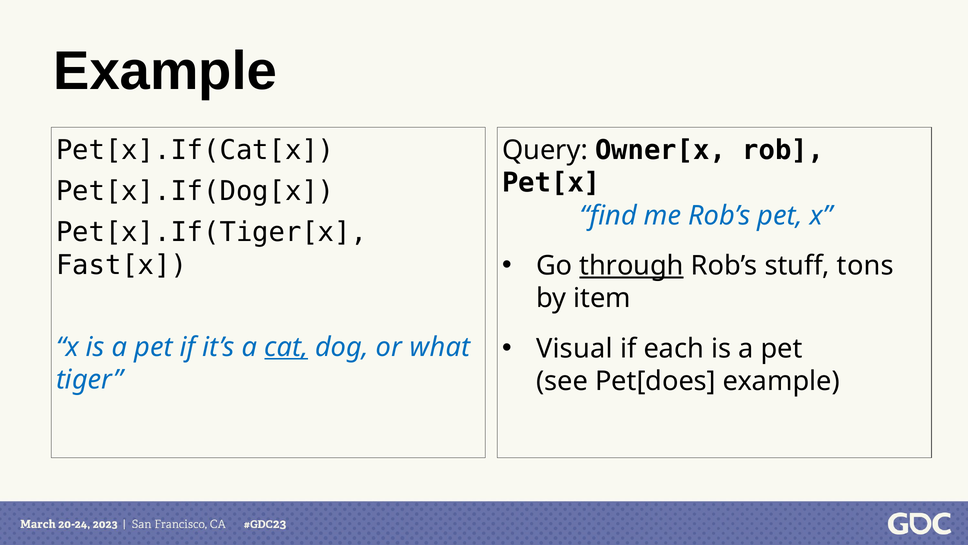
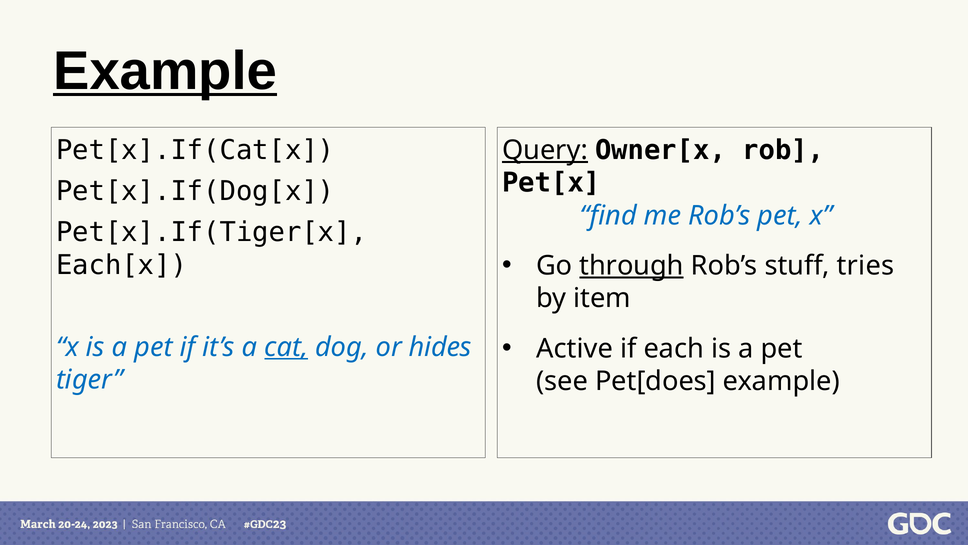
Example underline: none -> present (165, 71)
Query underline: none -> present (545, 150)
tons: tons -> tries (865, 266)
Fast[x: Fast[x -> Each[x (122, 265)
Visual: Visual -> Active (575, 348)
what: what -> hides (440, 347)
